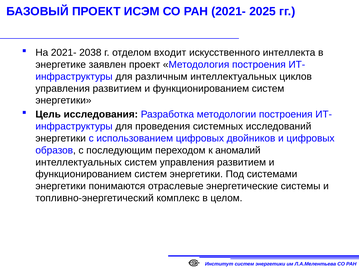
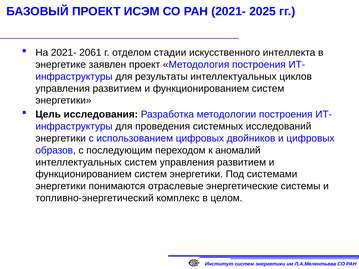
2038: 2038 -> 2061 (90, 53)
входит: входит -> стадии (170, 53)
различным: различным -> результаты (161, 77)
